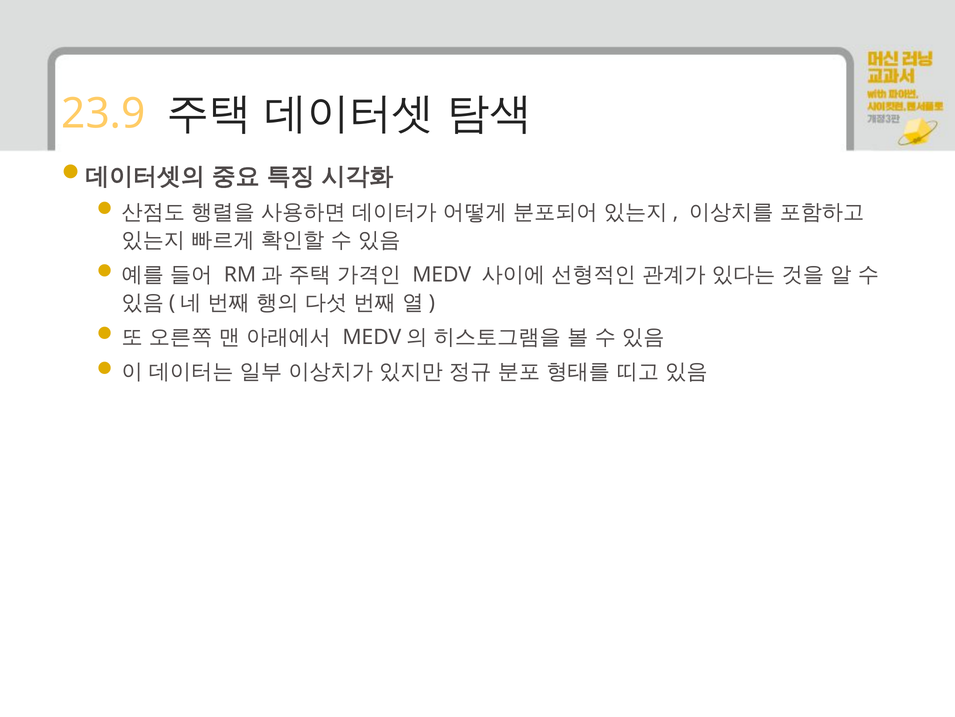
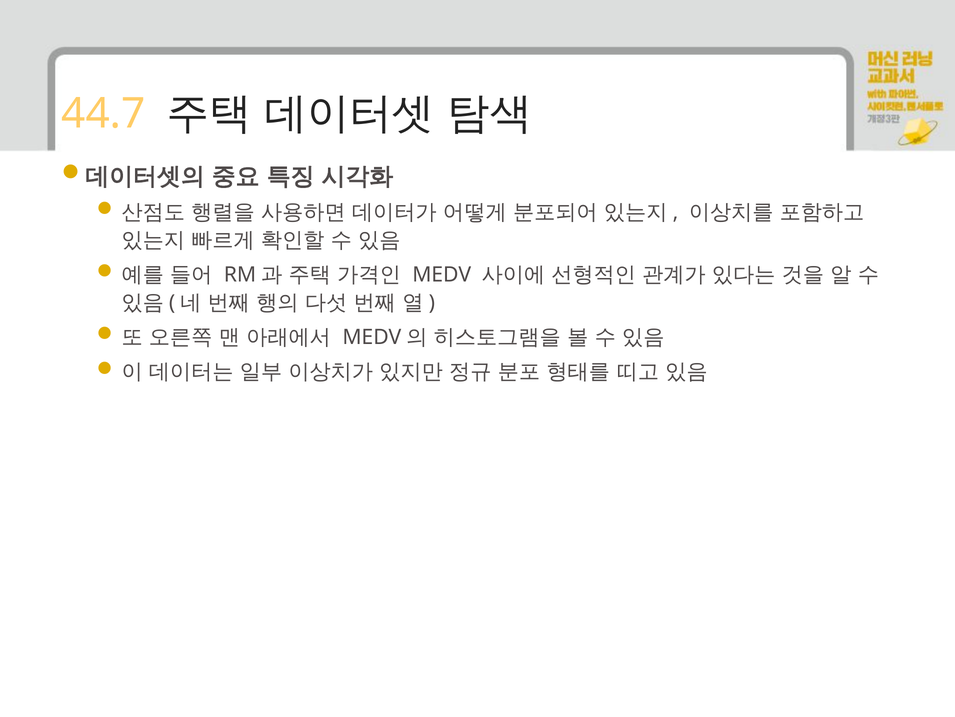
23.9: 23.9 -> 44.7 (104, 114)
